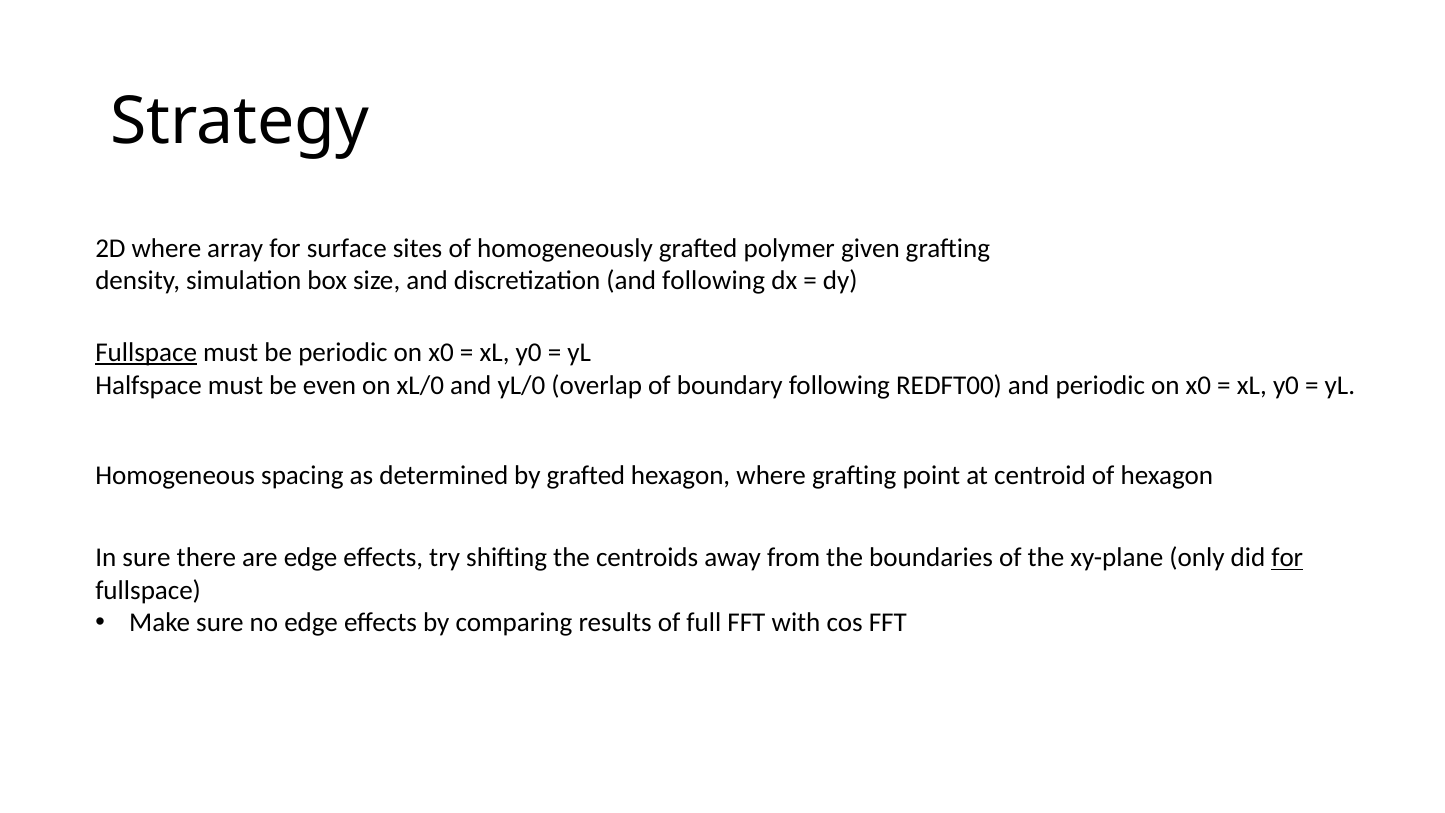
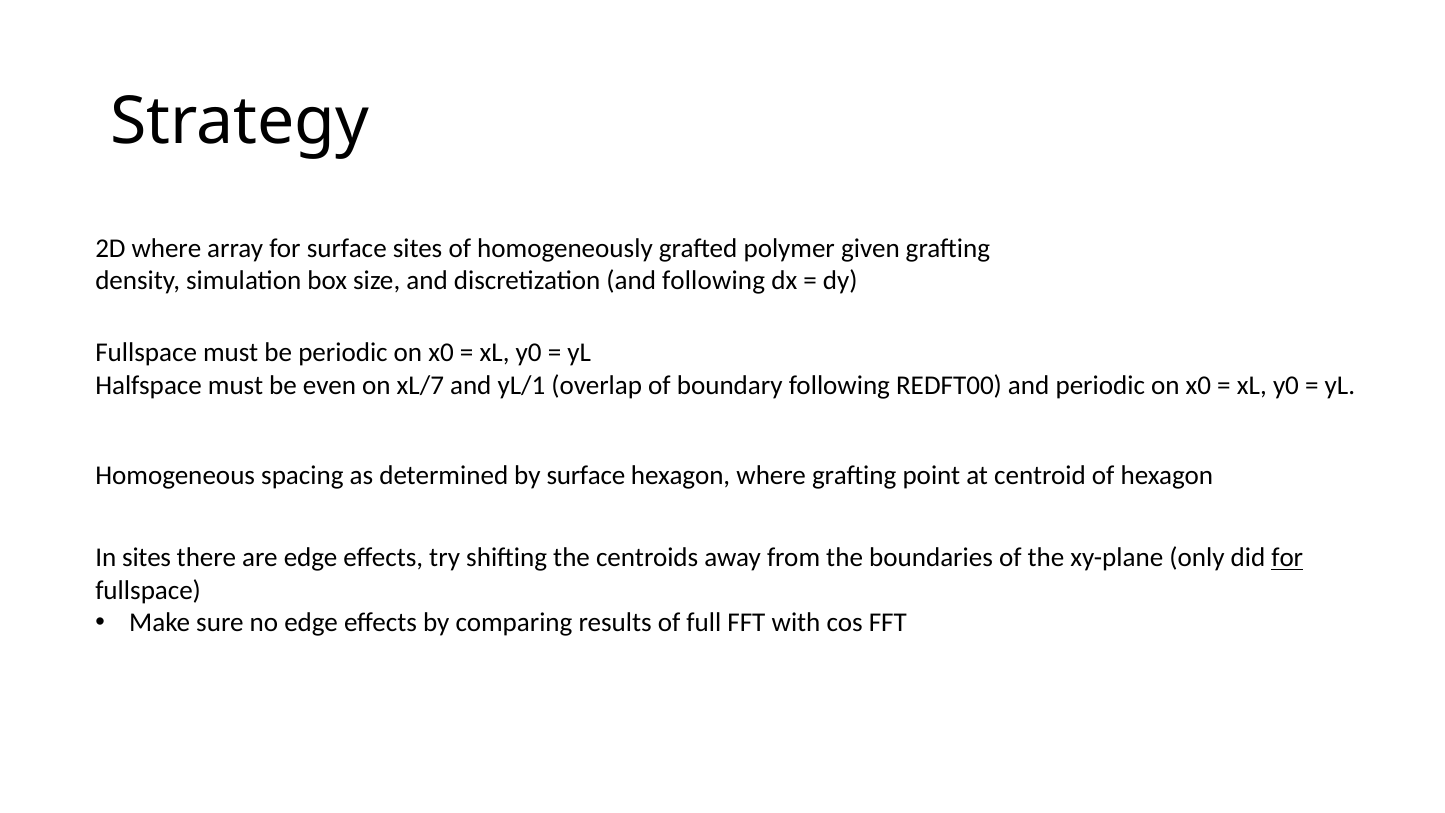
Fullspace underline: present -> none (146, 353)
xL/0: xL/0 -> xL/7 (420, 385)
yL/0: yL/0 -> yL/1 (521, 385)
by grafted: grafted -> surface (586, 475)
In sure: sure -> sites (147, 558)
